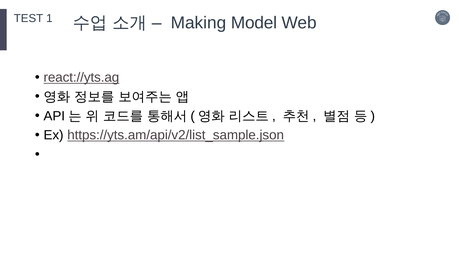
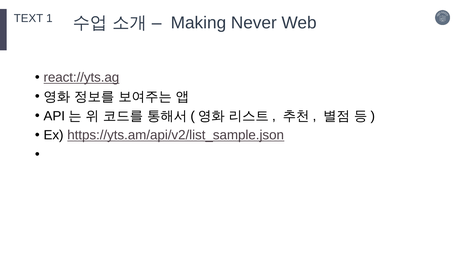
TEST: TEST -> TEXT (28, 18)
Model: Model -> Never (254, 23)
